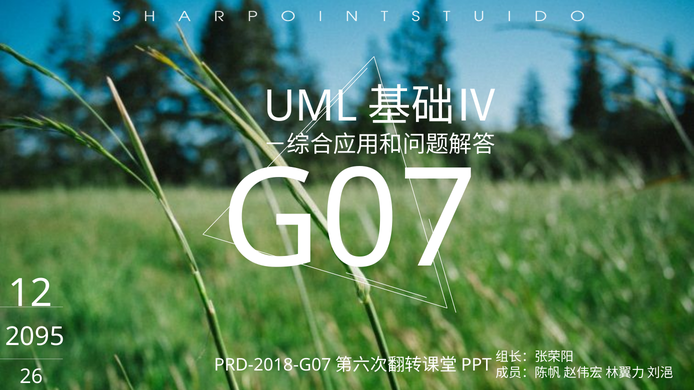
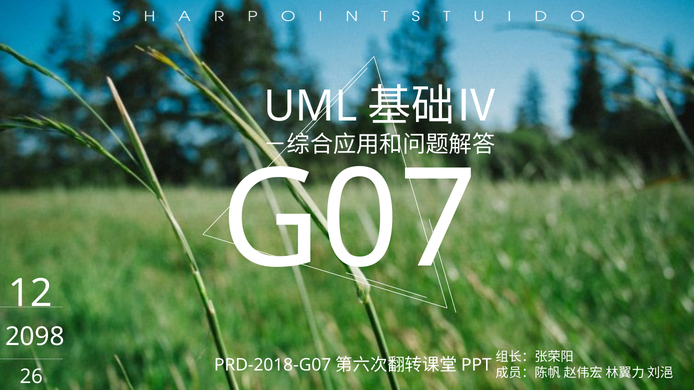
2095: 2095 -> 2098 (35, 337)
